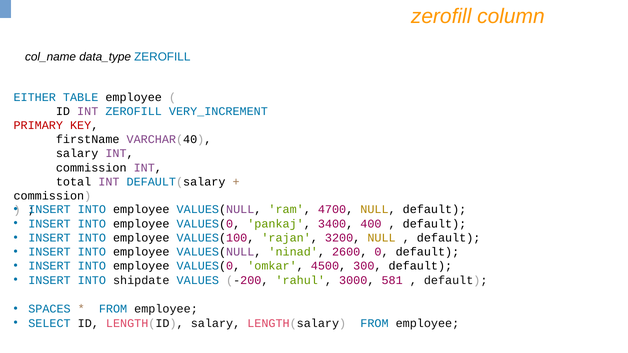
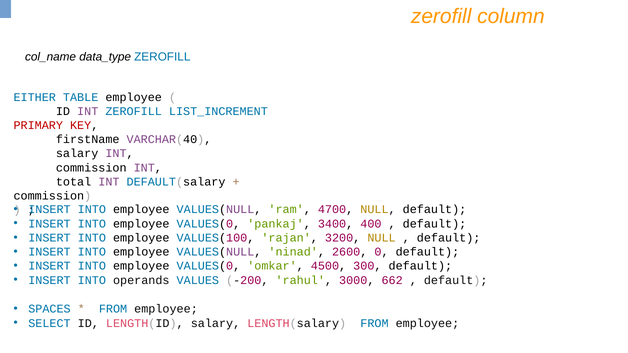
VERY_INCREMENT: VERY_INCREMENT -> LIST_INCREMENT (218, 111)
shipdate: shipdate -> operands (141, 280)
581: 581 -> 662 (392, 280)
